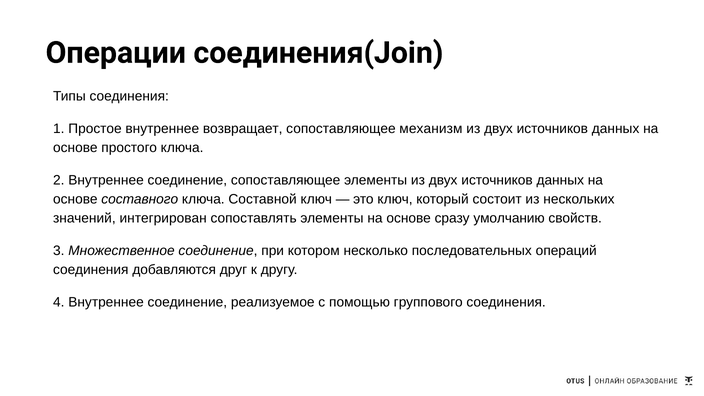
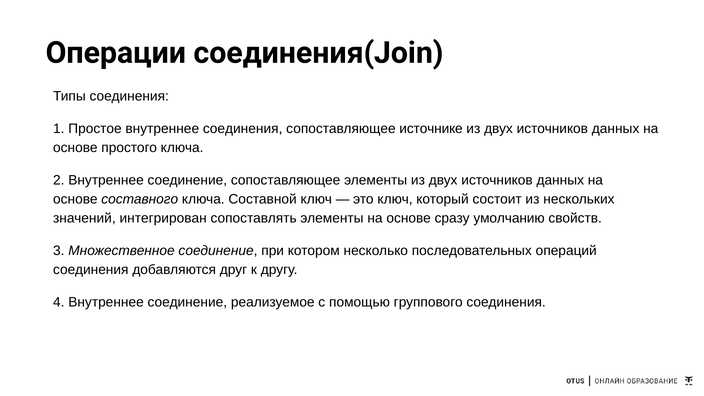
внутреннее возвращает: возвращает -> соединения (243, 129)
механизм: механизм -> источнике (431, 129)
